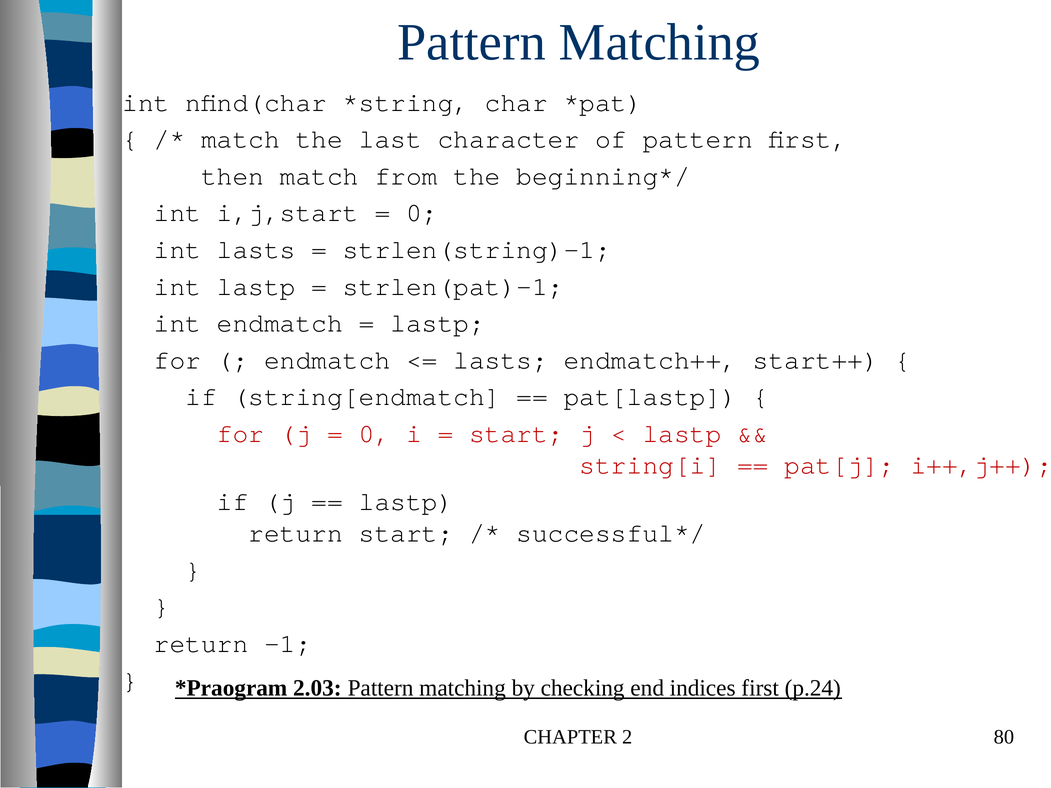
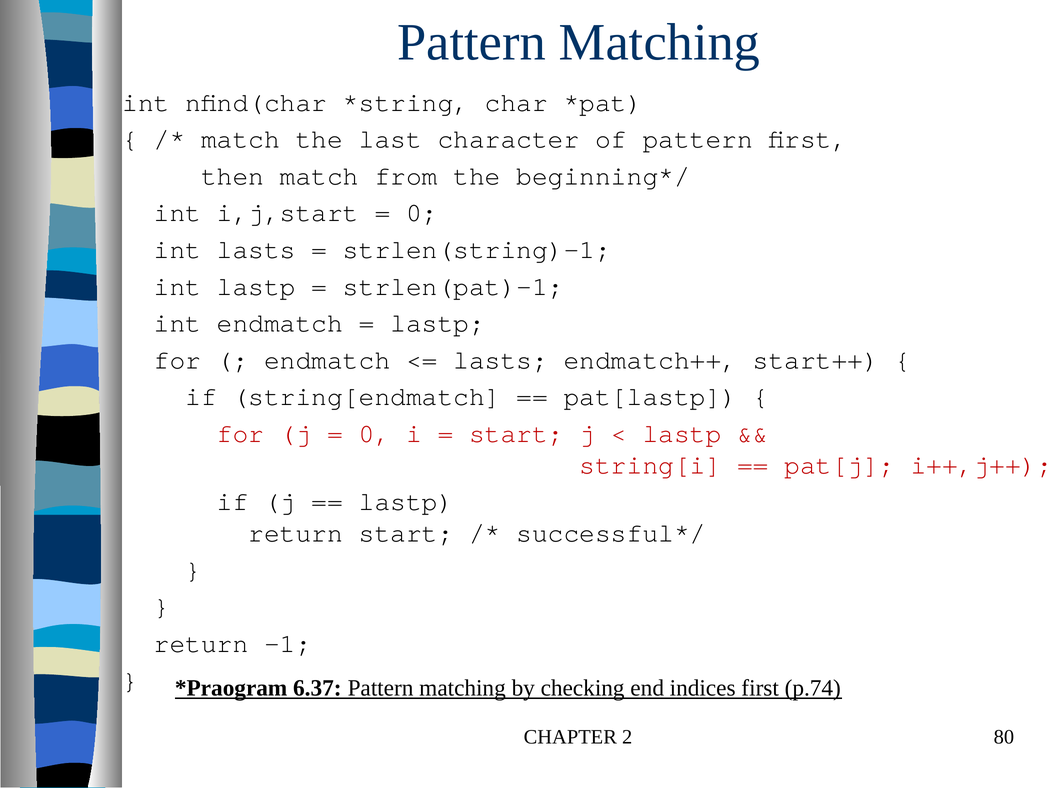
2.03: 2.03 -> 6.37 (317, 688)
p.24: p.24 -> p.74 (813, 688)
